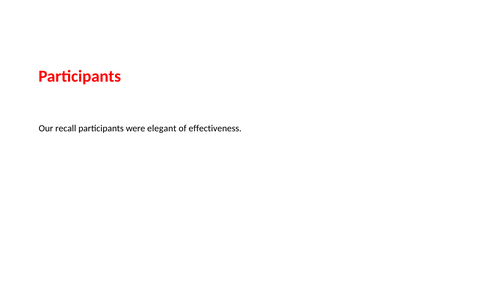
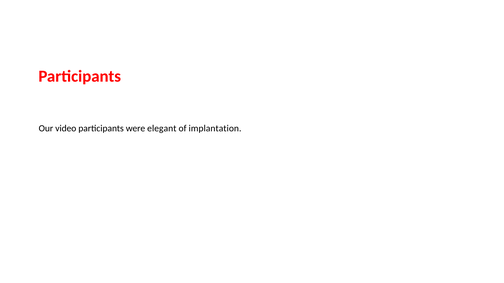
recall: recall -> video (66, 129)
effectiveness: effectiveness -> implantation (215, 129)
